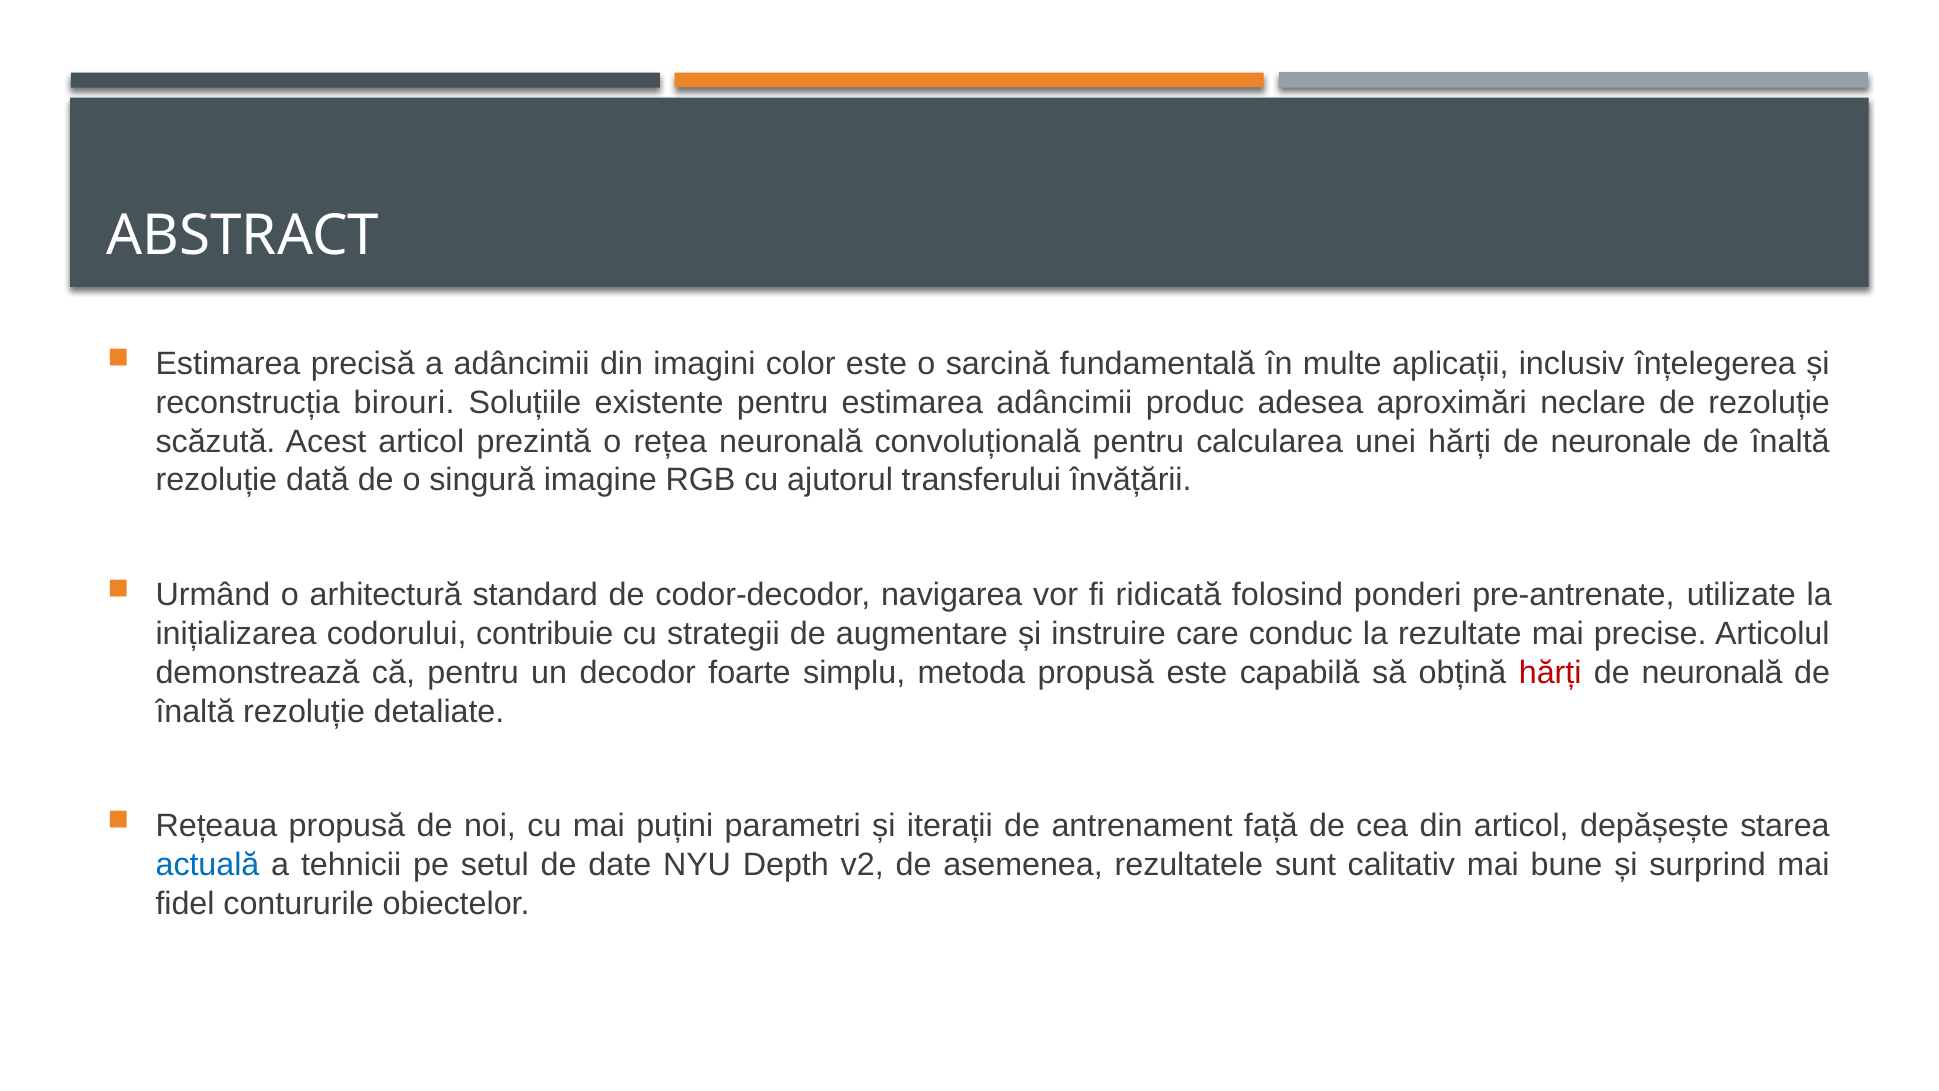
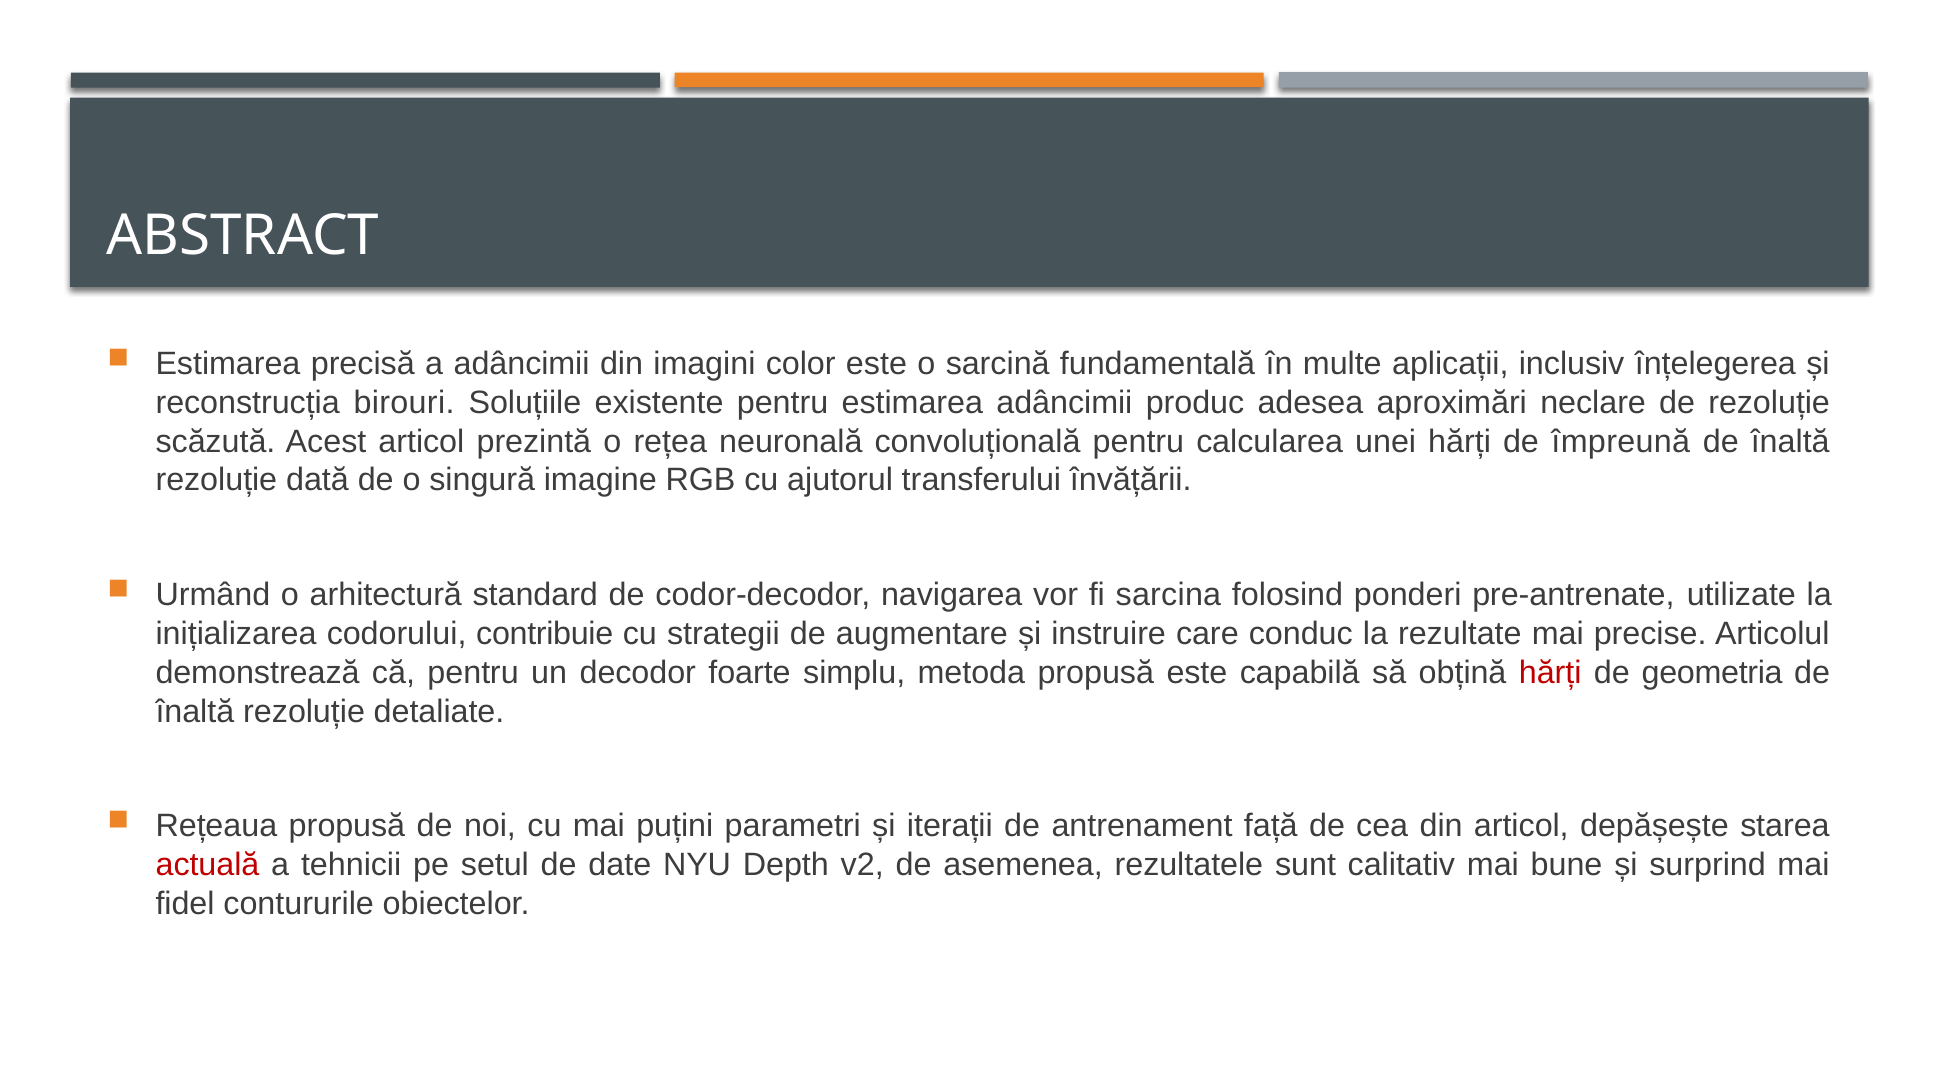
neuronale: neuronale -> împreună (1621, 441)
ridicată: ridicată -> sarcina (1168, 595)
de neuronală: neuronală -> geometria (1712, 672)
actuală colour: blue -> red (207, 865)
